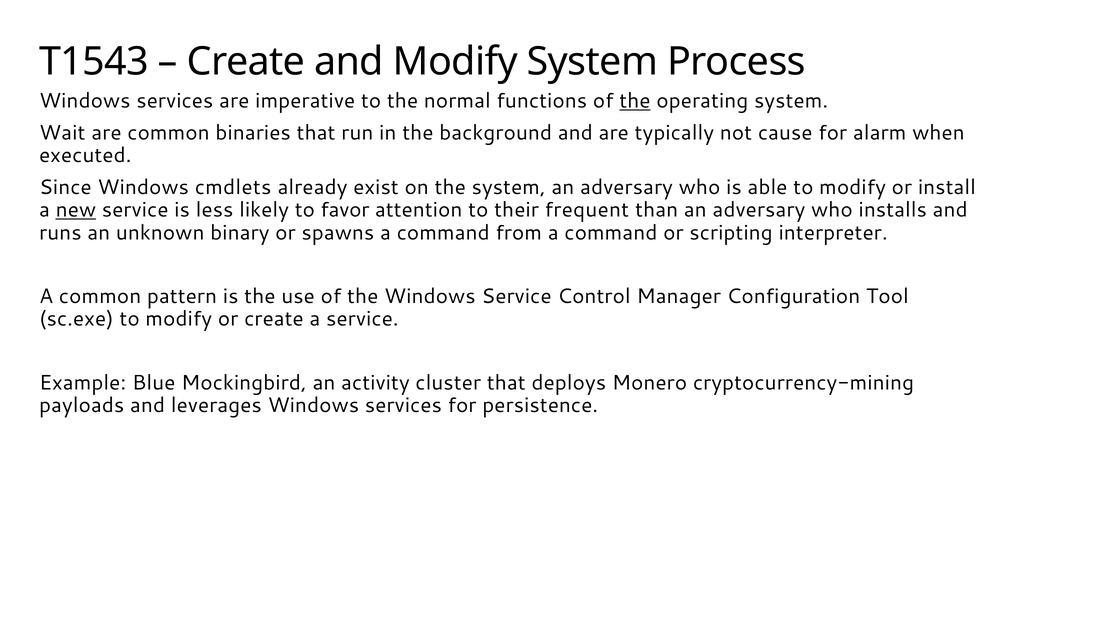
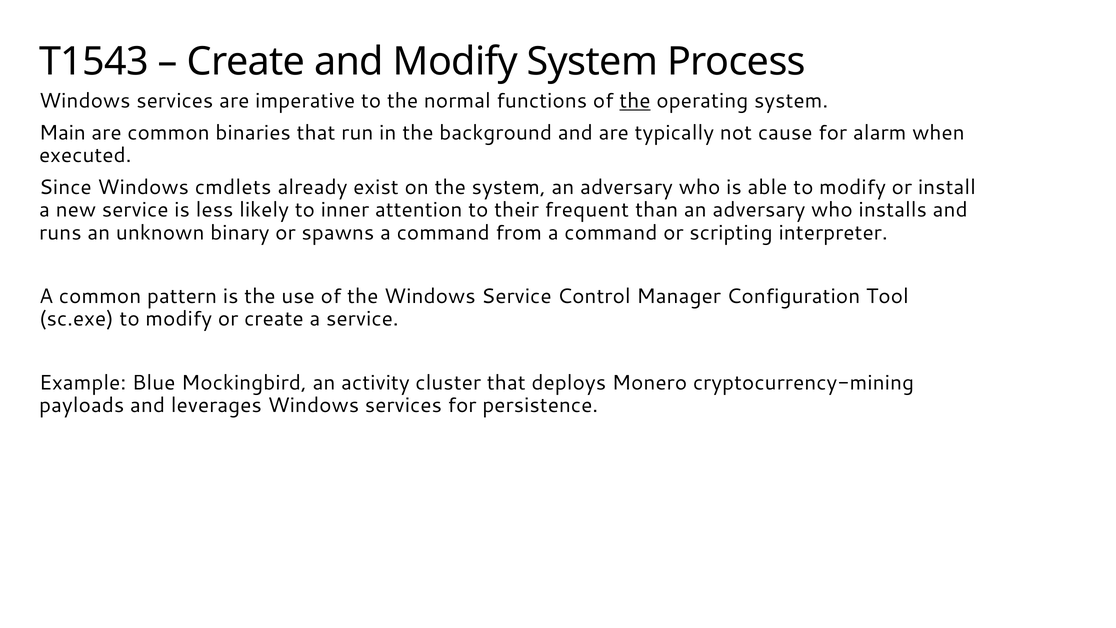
Wait: Wait -> Main (62, 133)
new underline: present -> none (76, 210)
favor: favor -> inner (345, 210)
